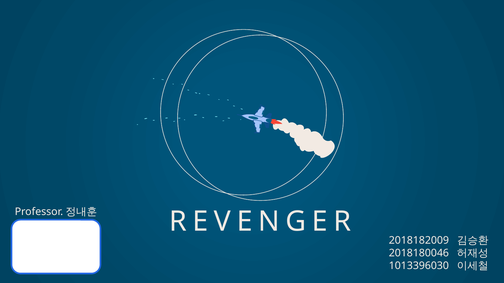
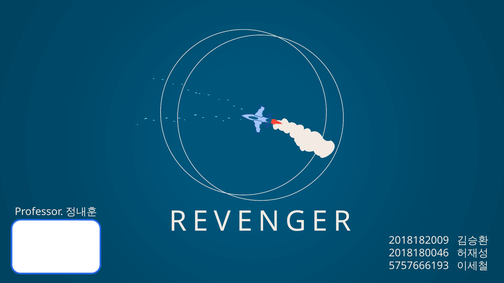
1013396030: 1013396030 -> 5757666193 (419, 266)
